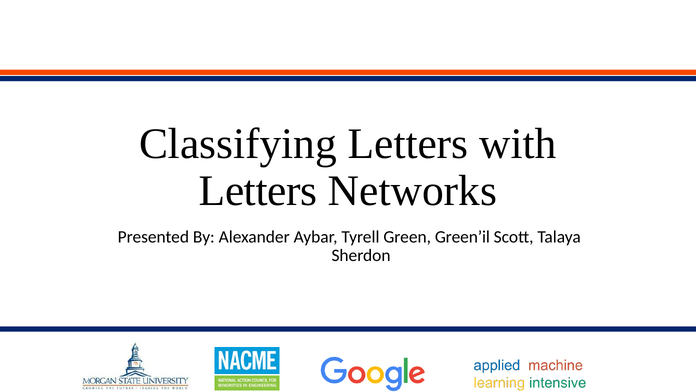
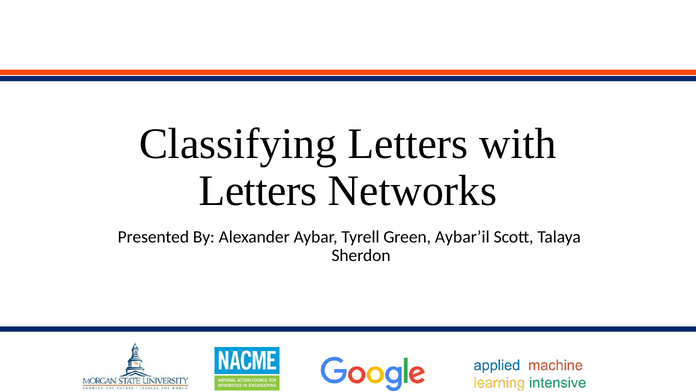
Green’il: Green’il -> Aybar’il (462, 236)
